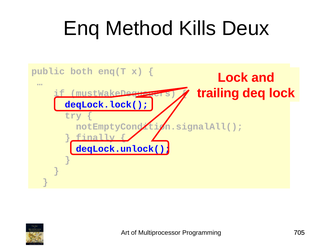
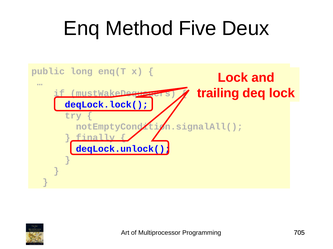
Kills: Kills -> Five (198, 28)
both: both -> long (81, 71)
